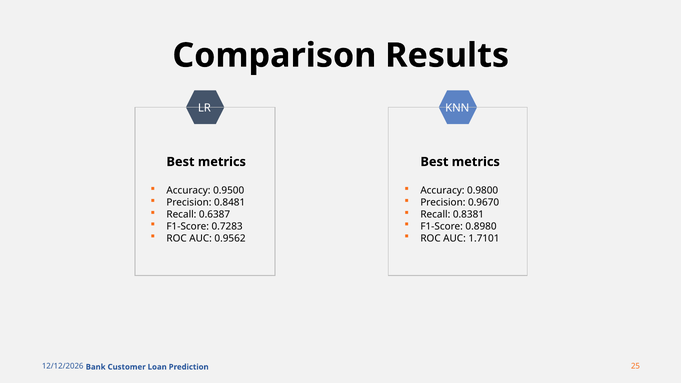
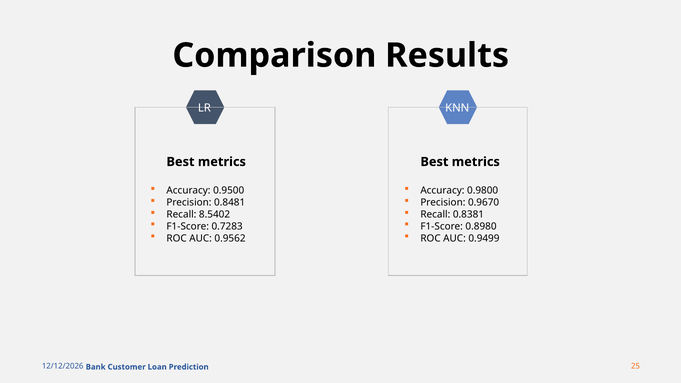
0.6387: 0.6387 -> 8.5402 (215, 214)
1.7101: 1.7101 -> 0.9499 (484, 238)
